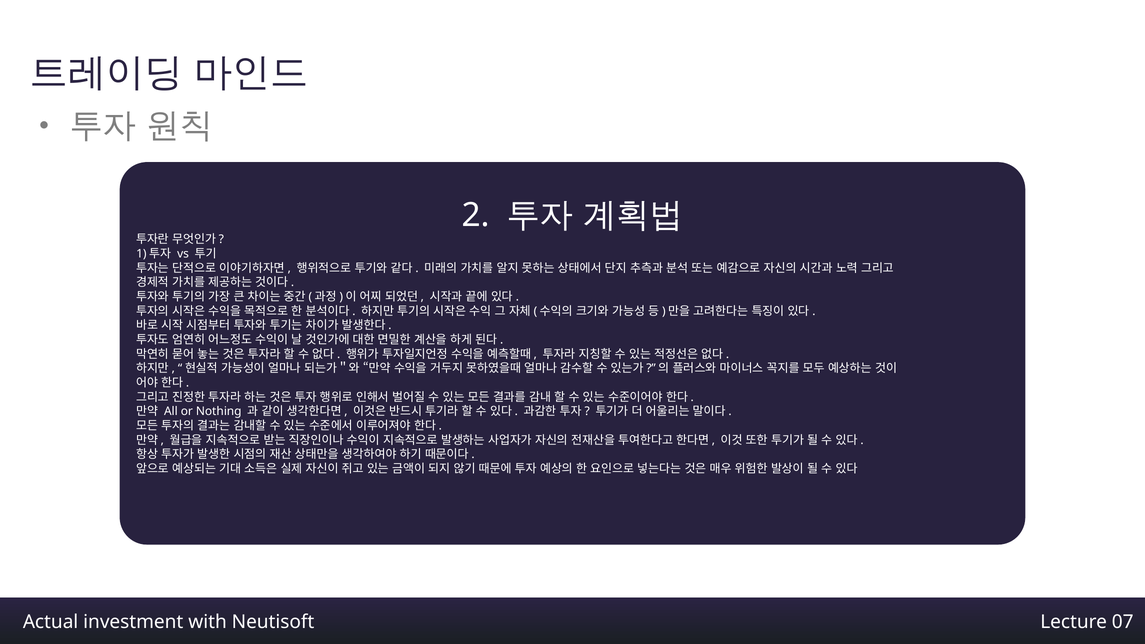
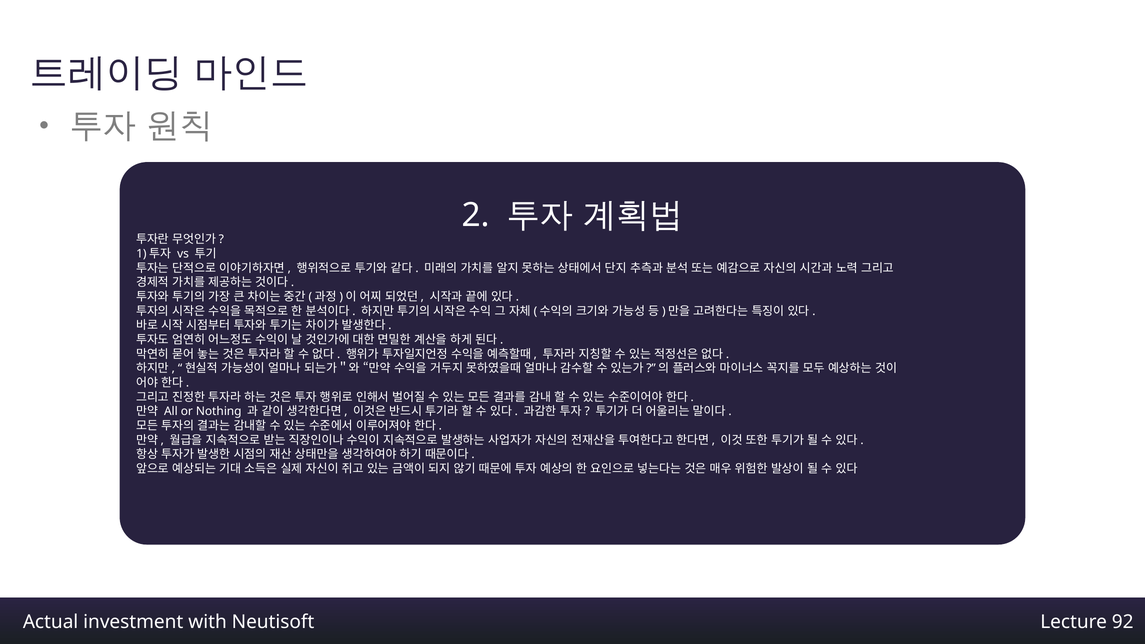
07: 07 -> 92 (1123, 622)
